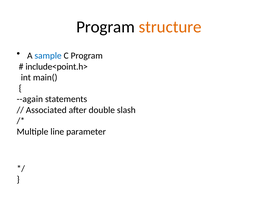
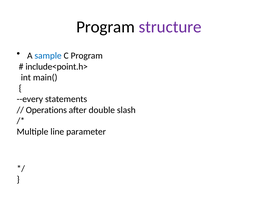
structure colour: orange -> purple (170, 27)
--again: --again -> --every (30, 99)
Associated: Associated -> Operations (46, 110)
